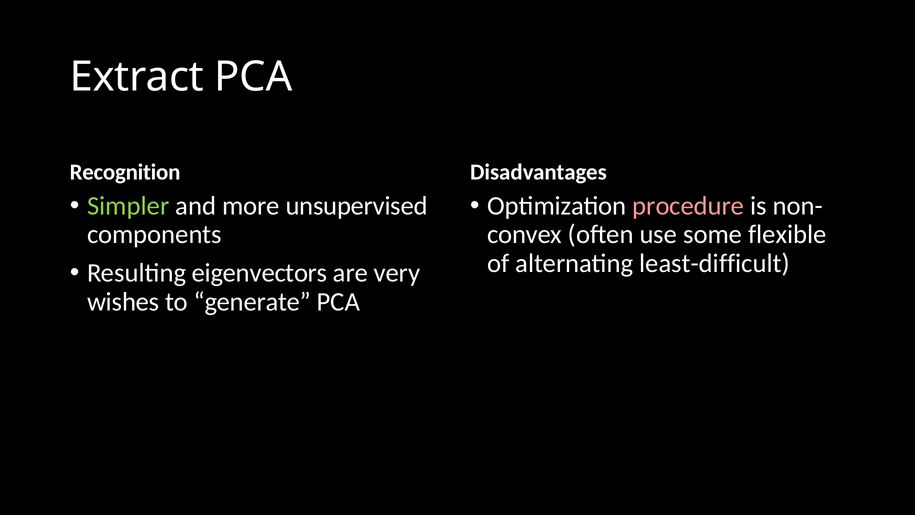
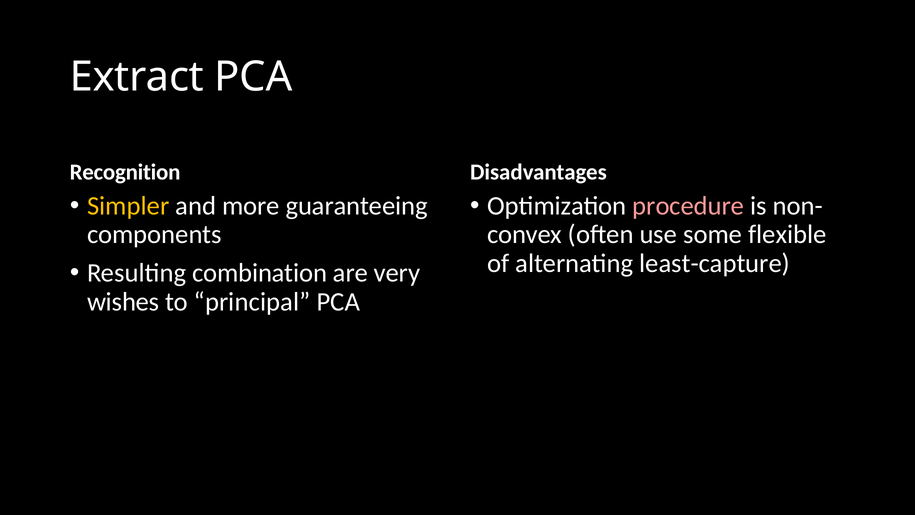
Simpler colour: light green -> yellow (128, 206)
unsupervised: unsupervised -> guaranteeing (357, 206)
least-difficult: least-difficult -> least-capture (715, 263)
eigenvectors: eigenvectors -> combination (260, 273)
generate: generate -> principal (252, 302)
